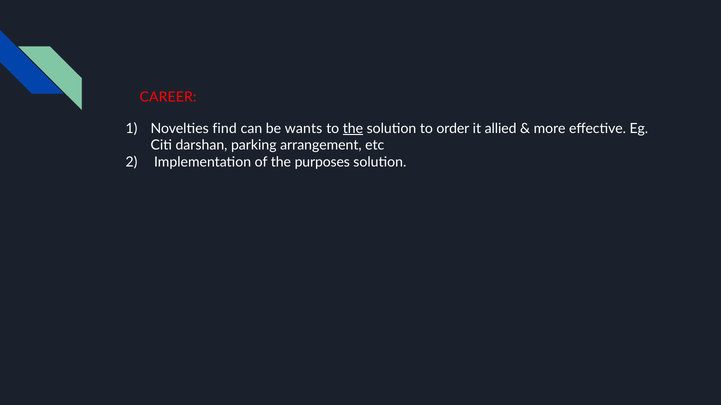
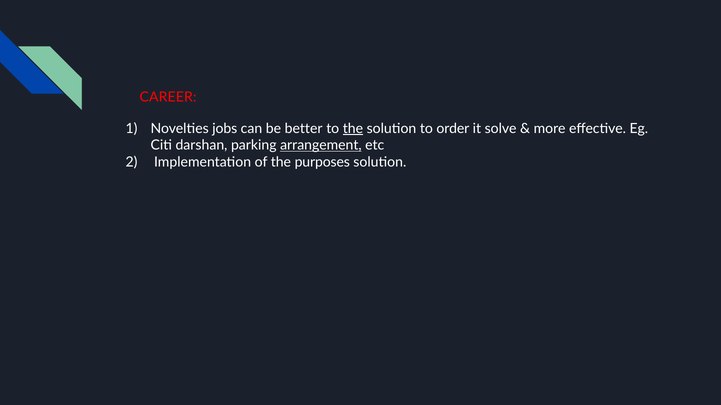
find: find -> jobs (225, 129)
wants: wants -> better (304, 129)
allied: allied -> solve (501, 129)
arrangement underline: none -> present (321, 146)
